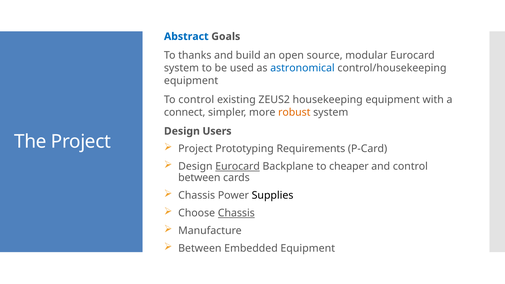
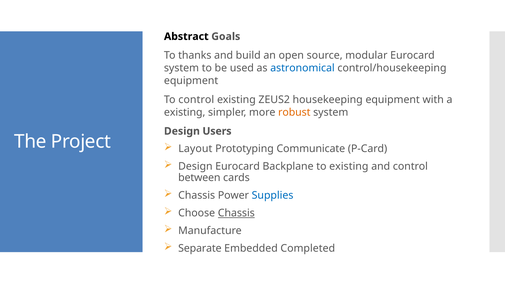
Abstract colour: blue -> black (186, 37)
connect: connect -> existing (185, 112)
Project: Project -> Layout (195, 149)
Requirements: Requirements -> Communicate (311, 149)
Eurocard underline: present -> none (238, 166)
to cheaper: cheaper -> existing (349, 166)
Supplies colour: black -> blue (273, 195)
Between: Between -> Separate (200, 248)
Embedded Equipment: Equipment -> Completed (308, 248)
